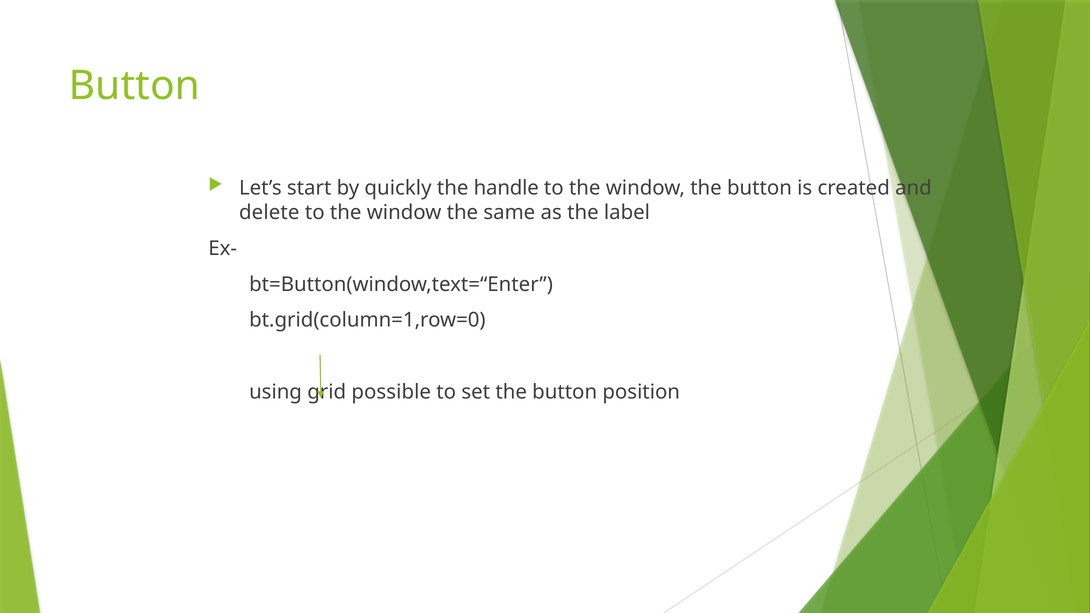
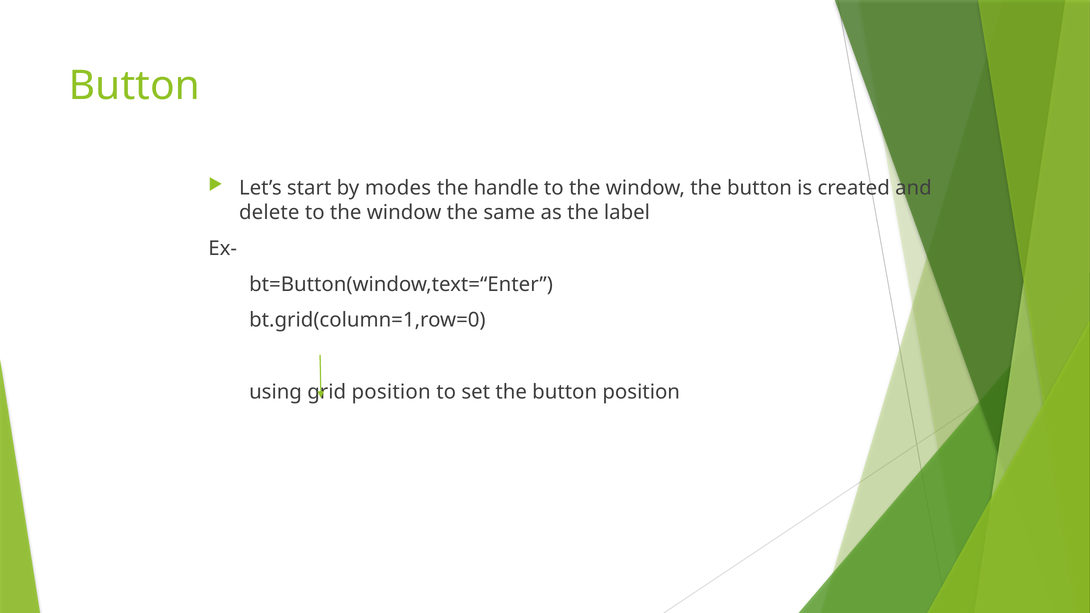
quickly: quickly -> modes (398, 188)
grid possible: possible -> position (391, 392)
